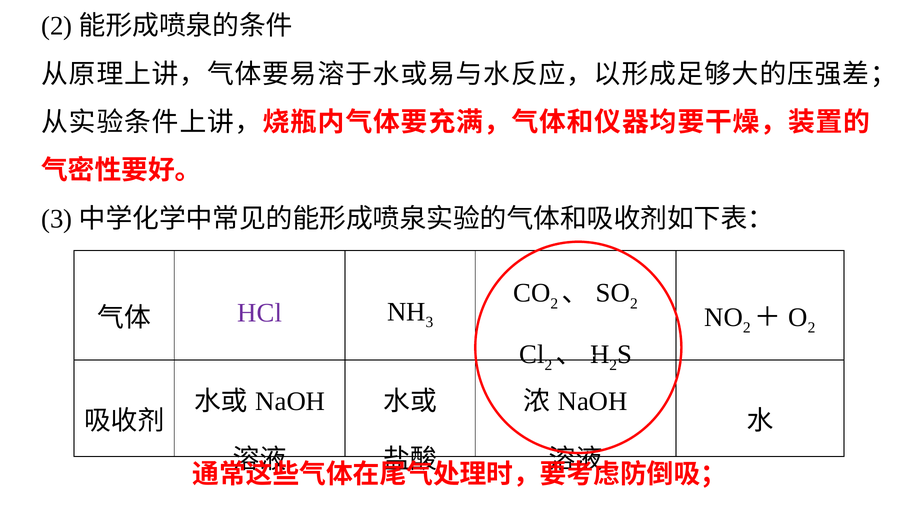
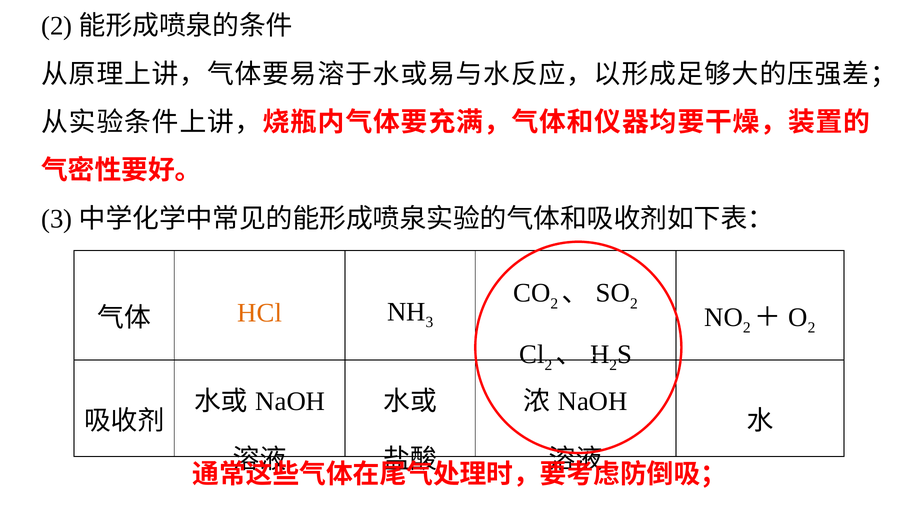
HCl colour: purple -> orange (260, 313)
